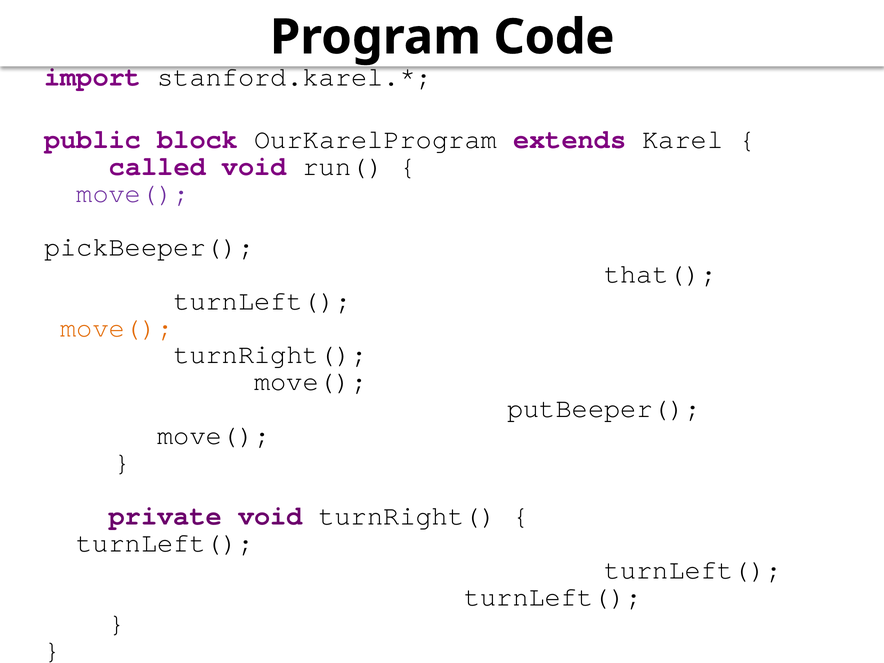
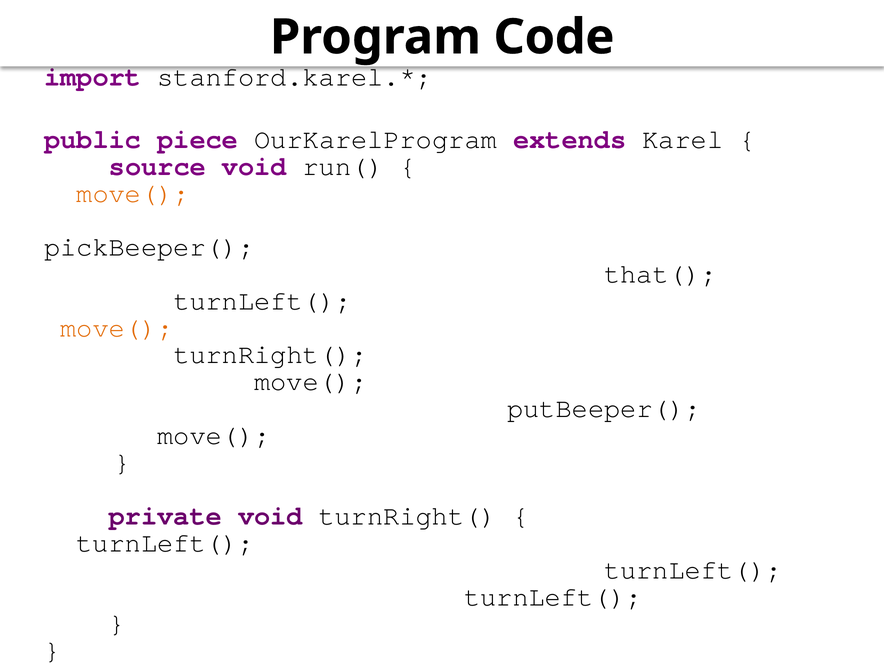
block: block -> piece (198, 139)
called: called -> source (157, 166)
move( colour: purple -> orange (133, 193)
